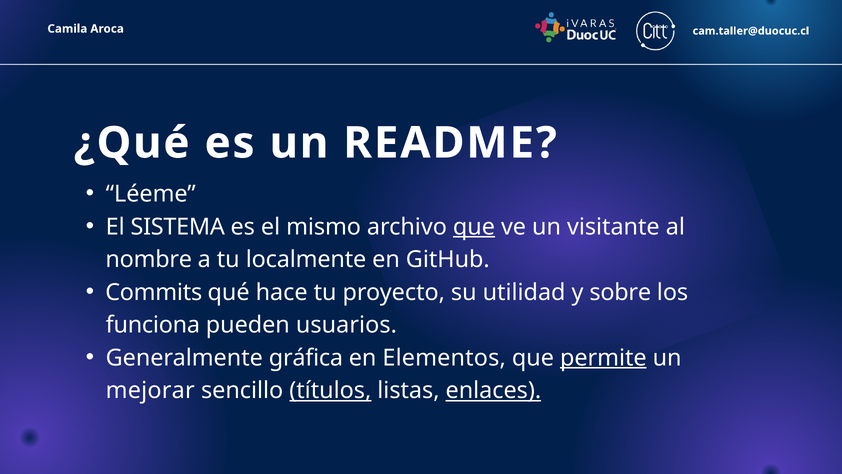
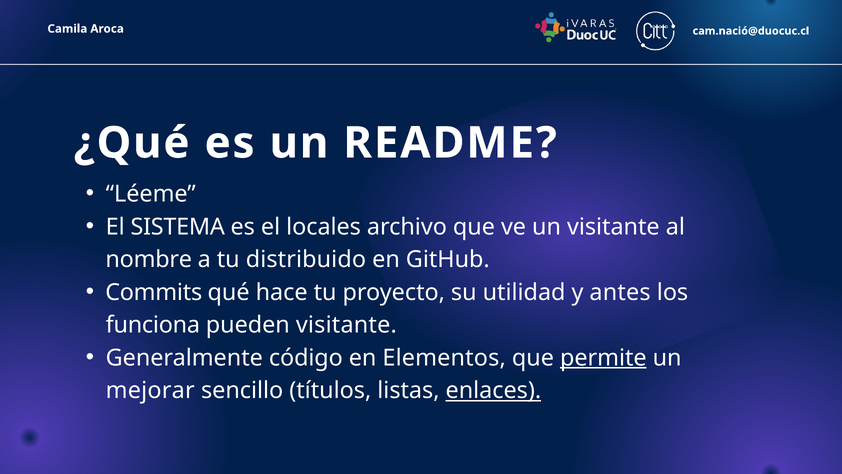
cam.taller@duocuc.cl: cam.taller@duocuc.cl -> cam.nació@duocuc.cl (751, 31)
mismo: mismo -> locales (324, 227)
que underline: present -> none (474, 227)
localmente: localmente -> distribuido (306, 259)
sobre: sobre -> antes (620, 292)
pueden usuarios: usuarios -> visitante (346, 325)
gráfica: gráfica -> código (306, 358)
títulos underline: present -> none (330, 390)
